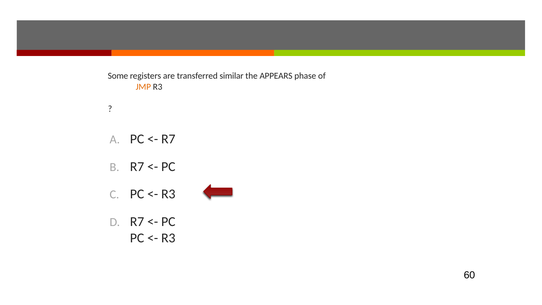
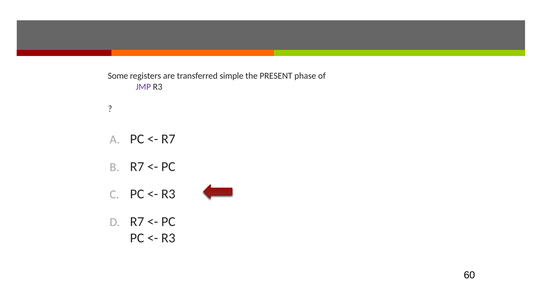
similar: similar -> simple (232, 76)
APPEARS: APPEARS -> PRESENT (276, 76)
JMP colour: orange -> purple (143, 87)
